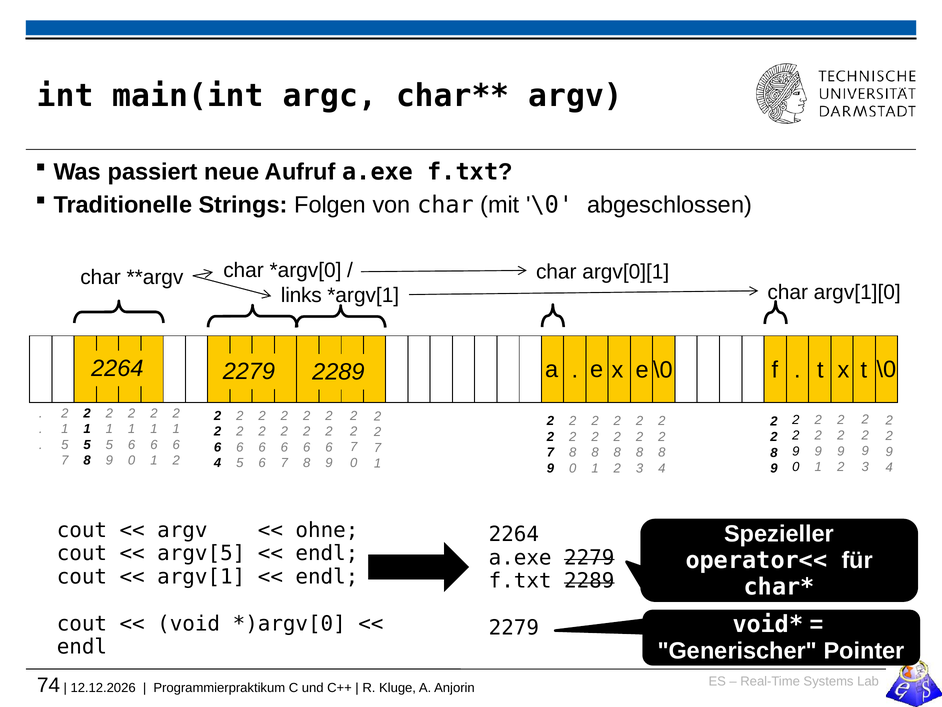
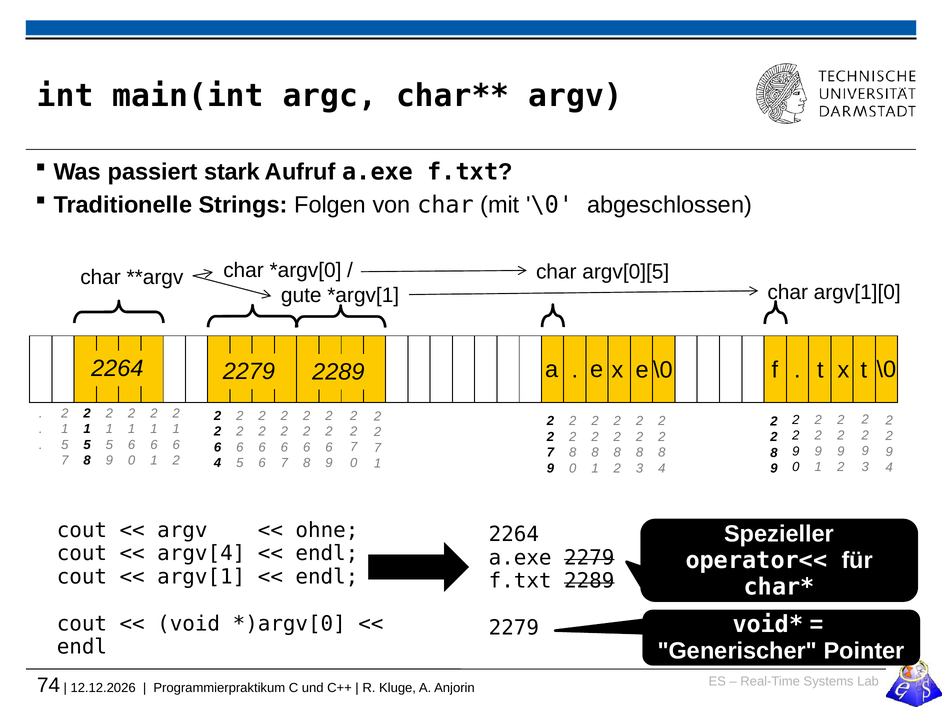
neue: neue -> stark (232, 172)
argv[0][1: argv[0][1 -> argv[0][5 (626, 272)
links: links -> gute (301, 295)
argv[5: argv[5 -> argv[4 (201, 553)
